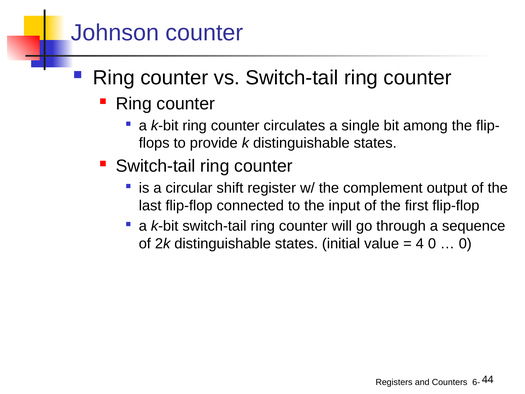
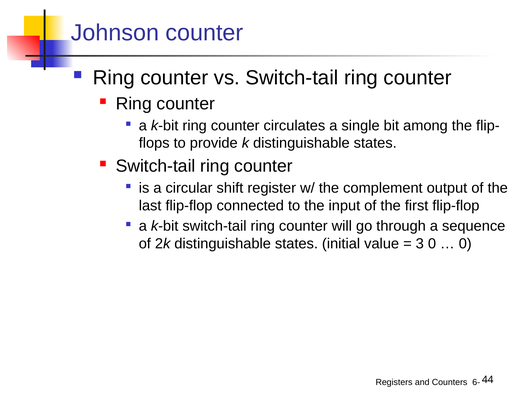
4: 4 -> 3 (420, 243)
